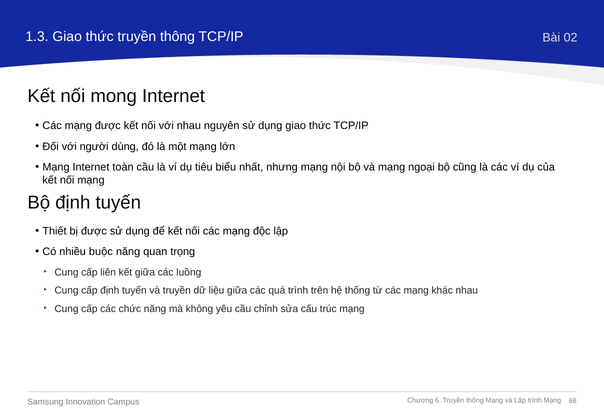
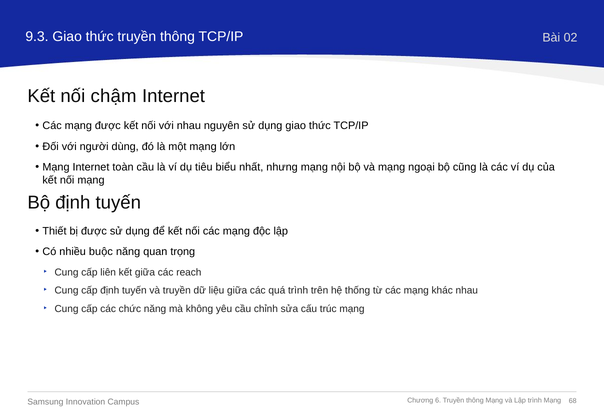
1.3: 1.3 -> 9.3 (37, 36)
mong: mong -> chậm (114, 96)
luồng: luồng -> reach (189, 273)
